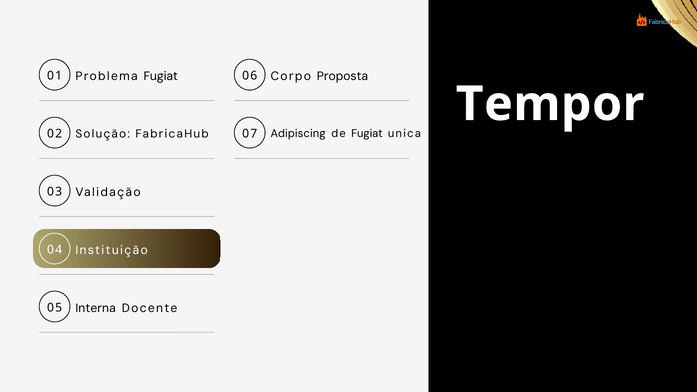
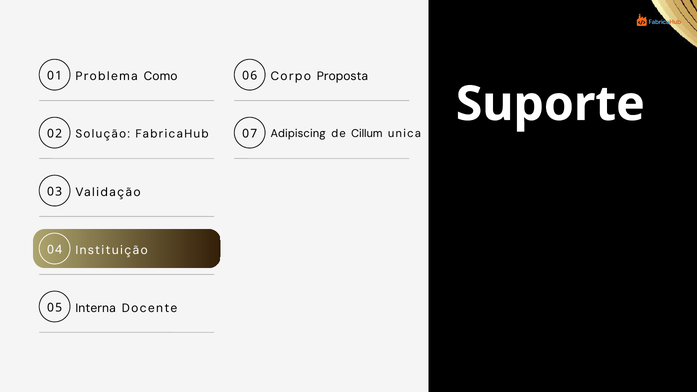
Problema Fugiat: Fugiat -> Como (161, 76)
Tempor: Tempor -> Suporte (550, 104)
de Fugiat: Fugiat -> Cillum (367, 133)
